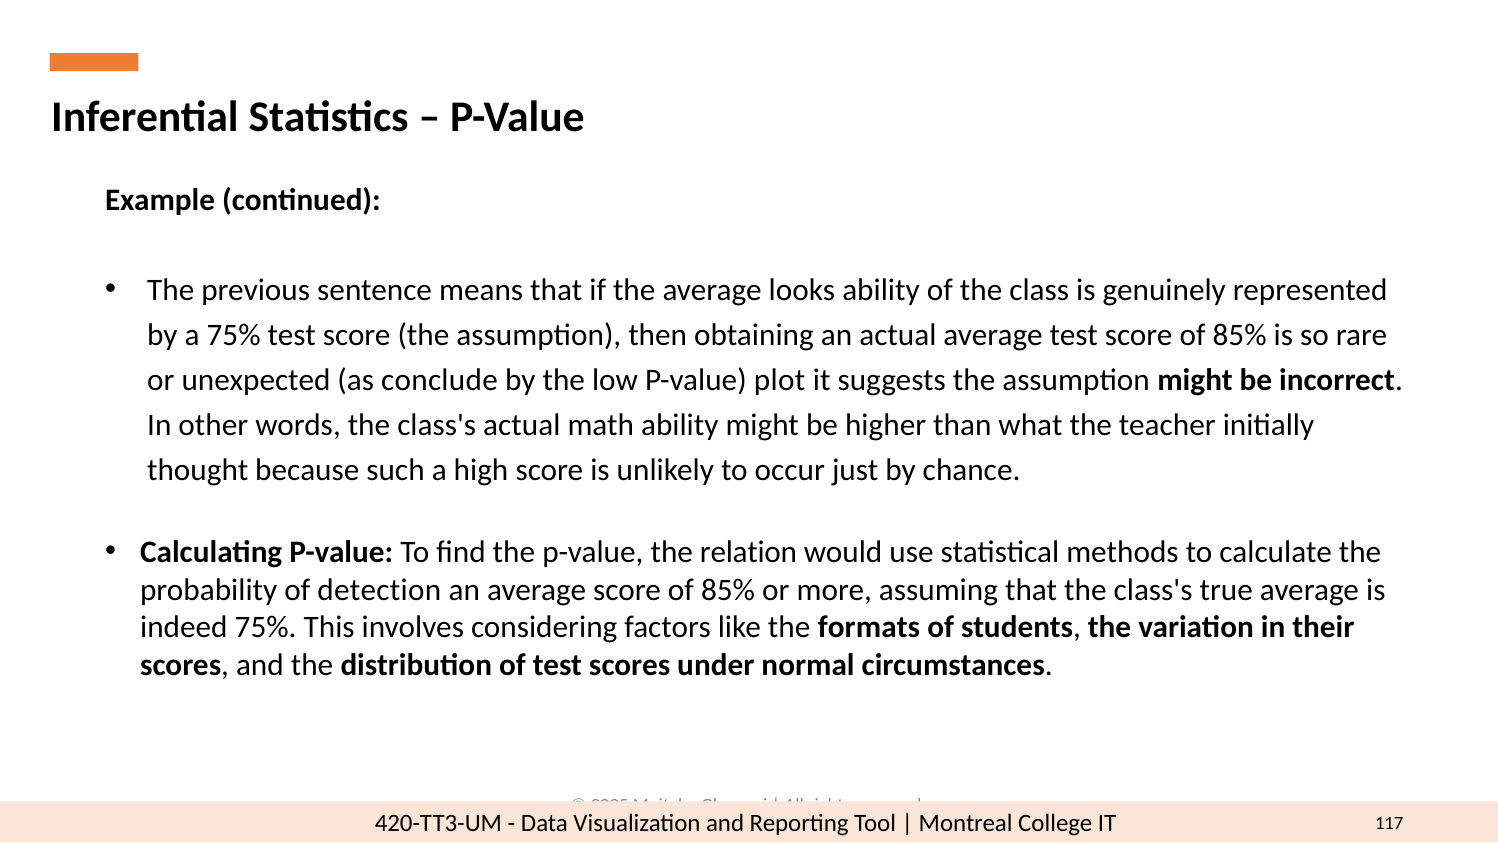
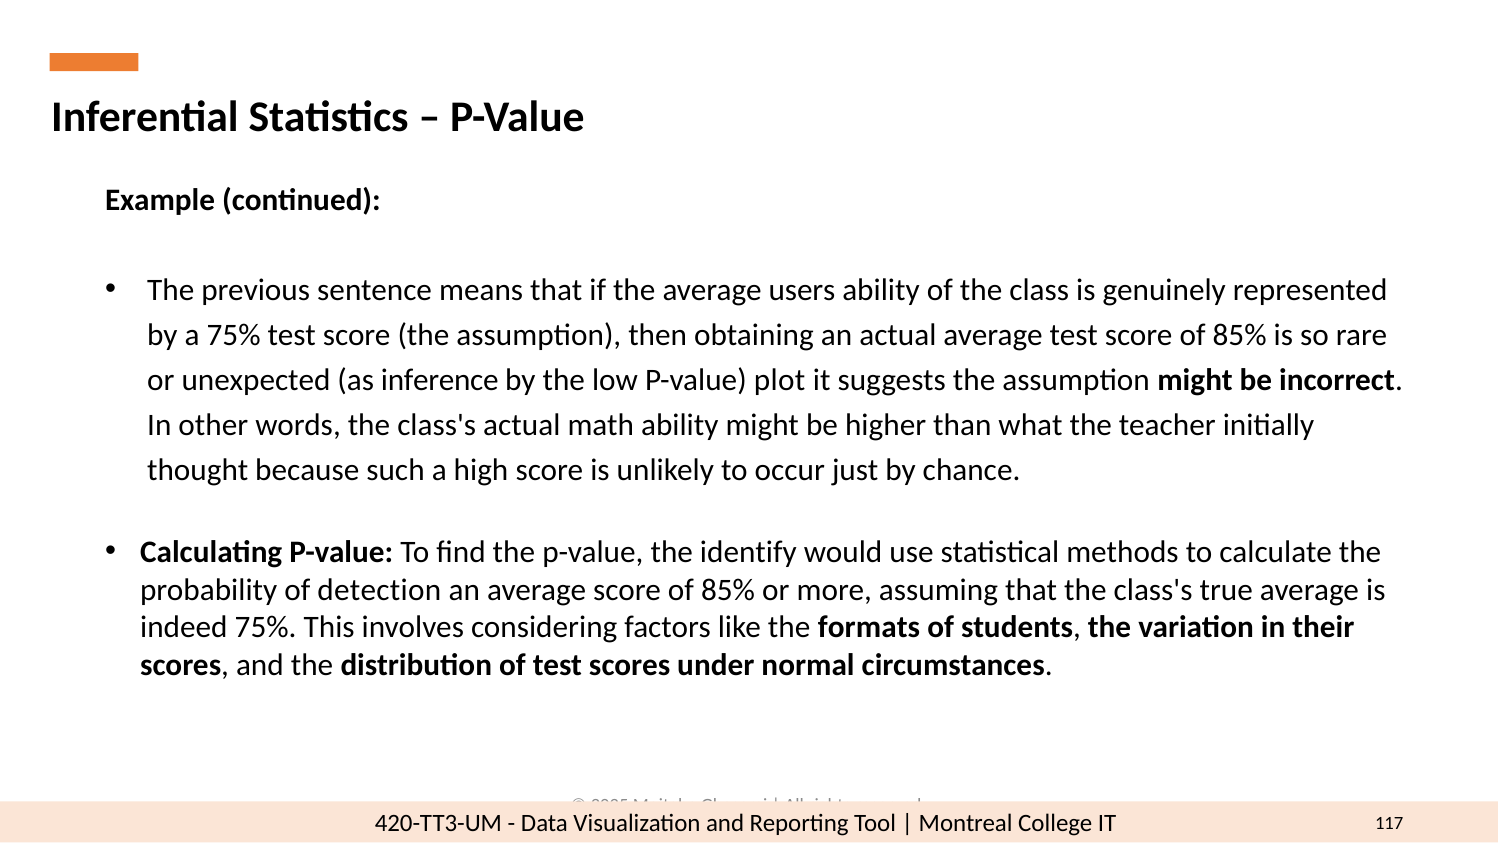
looks: looks -> users (802, 290)
conclude: conclude -> inference (440, 380)
relation: relation -> identify (748, 552)
